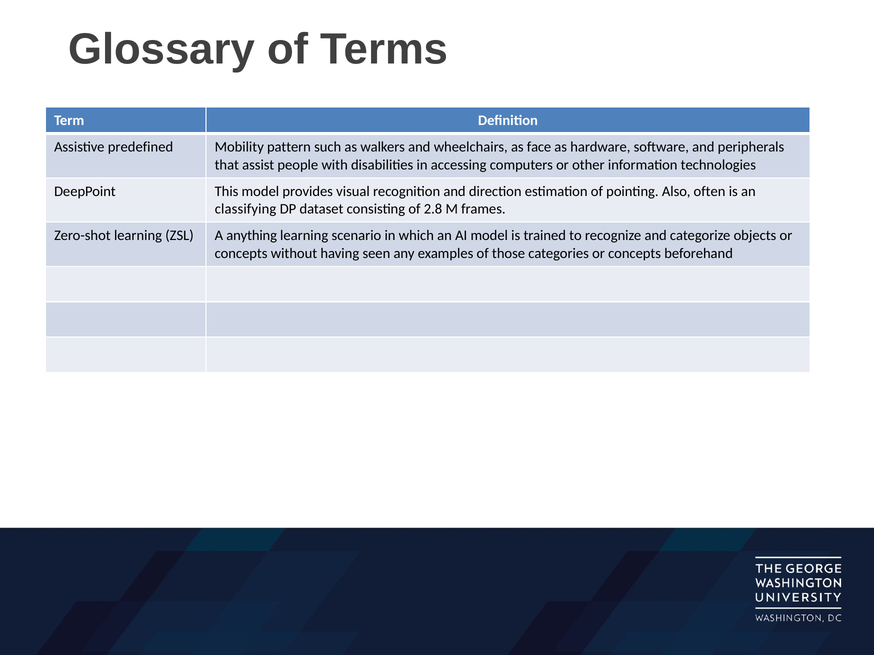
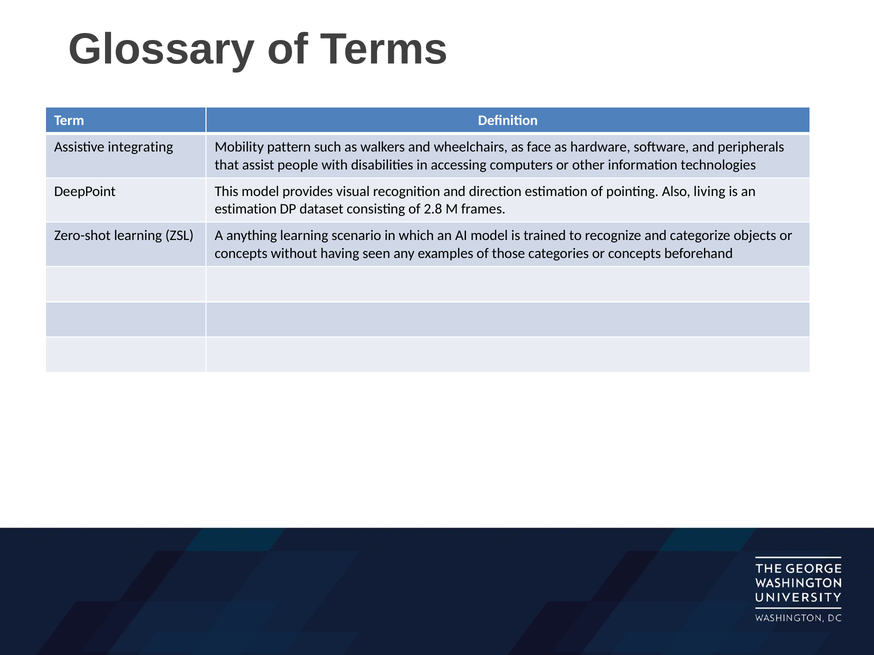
predefined: predefined -> integrating (140, 147)
often: often -> living (709, 191)
classifying: classifying -> estimation (246, 209)
